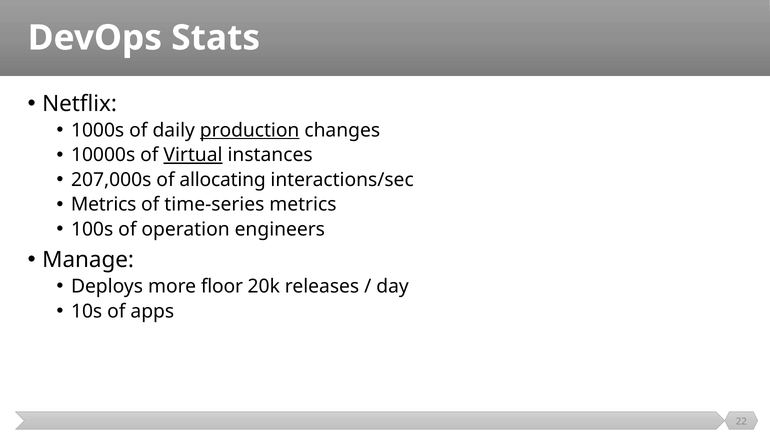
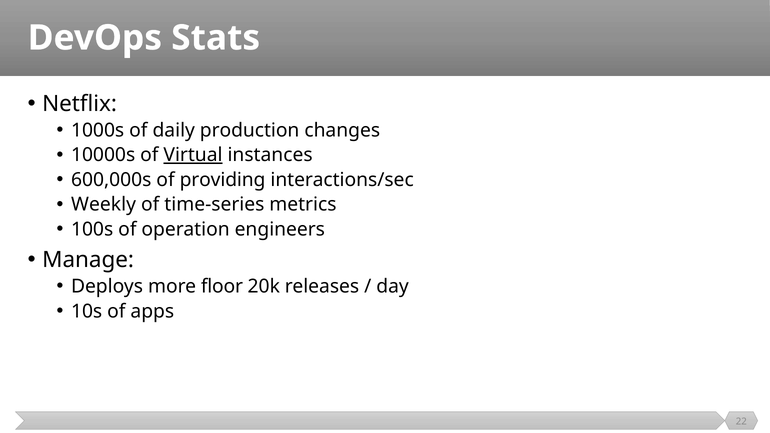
production underline: present -> none (250, 130)
207,000s: 207,000s -> 600,000s (111, 180)
allocating: allocating -> providing (223, 180)
Metrics: Metrics -> Weekly (104, 205)
